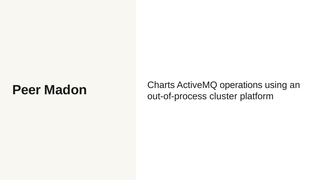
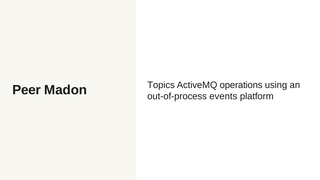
Charts: Charts -> Topics (161, 85)
cluster: cluster -> events (223, 96)
